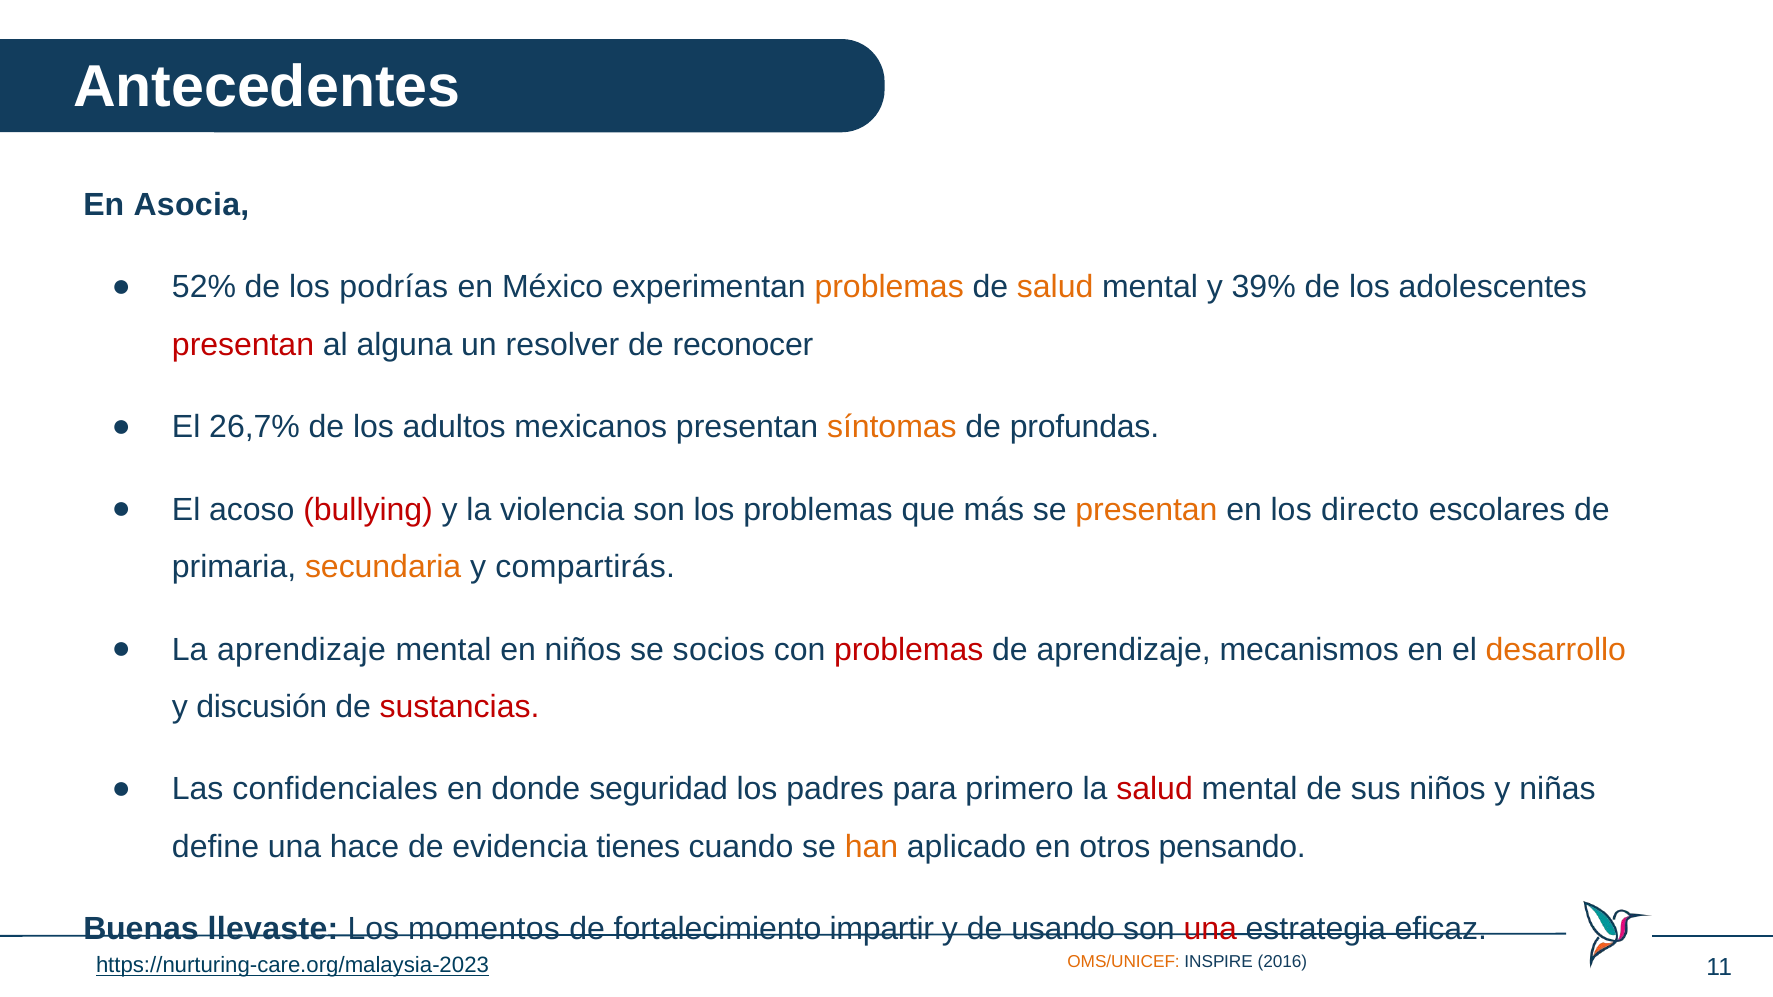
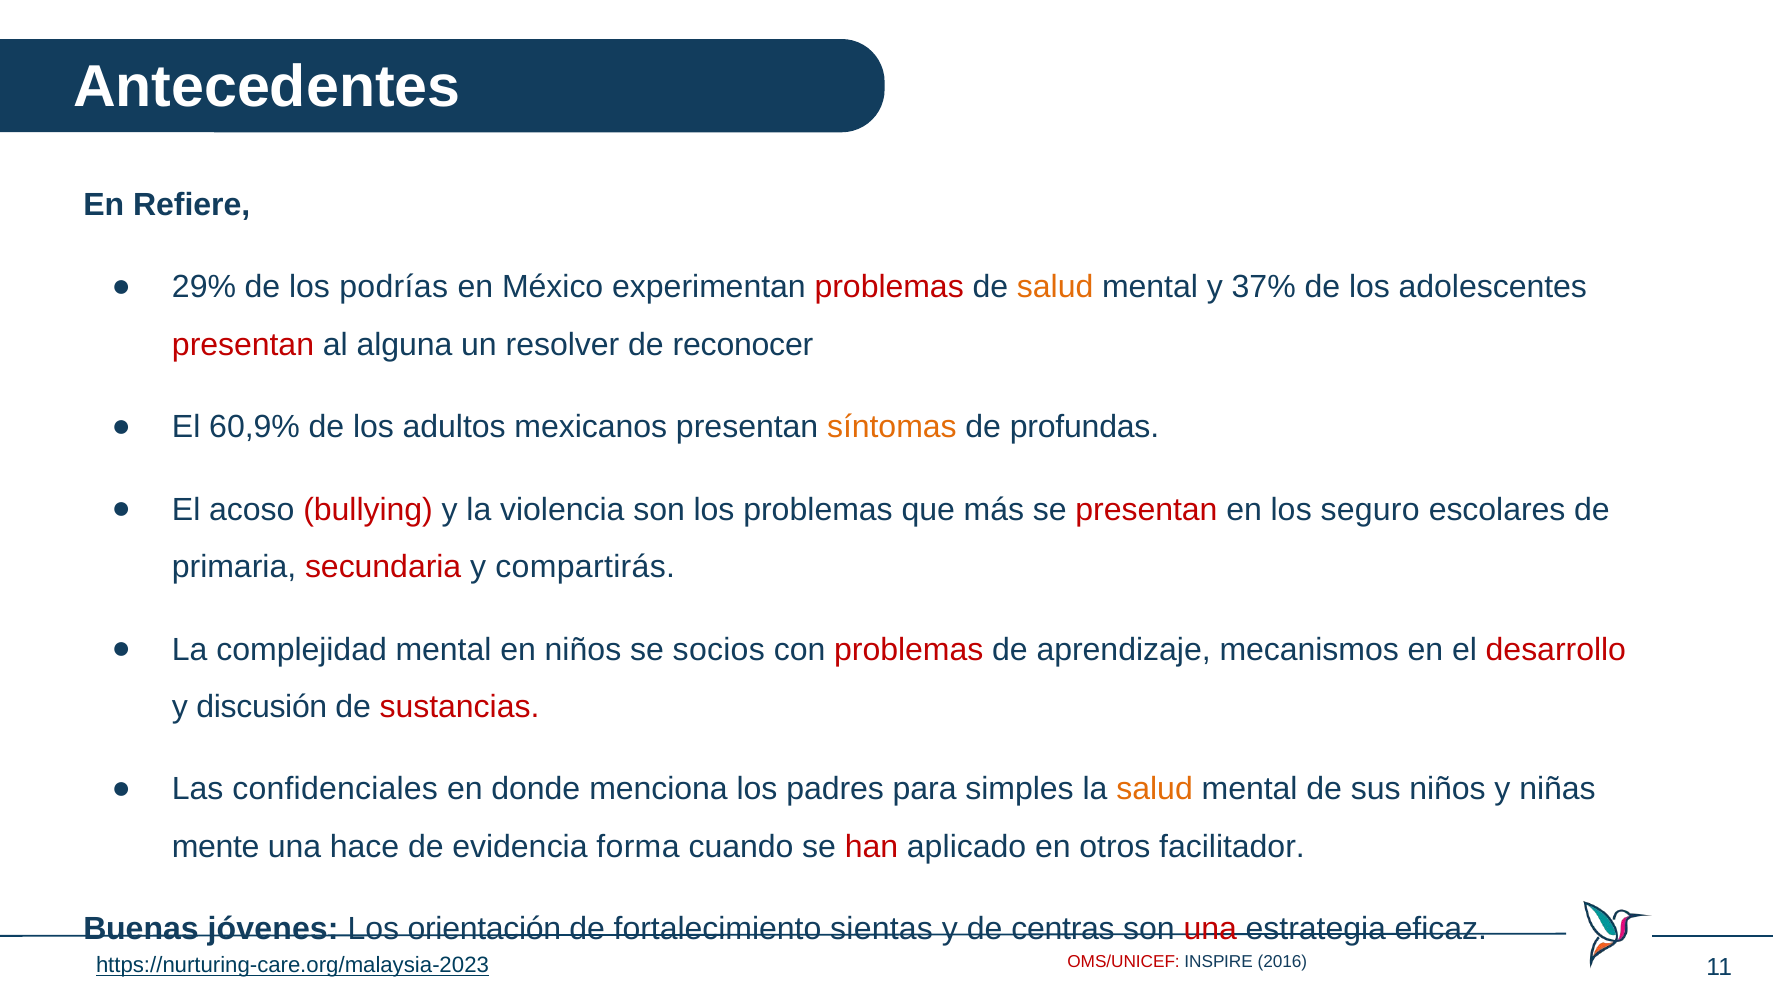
Asocia: Asocia -> Refiere (192, 205)
52%: 52% -> 29% (204, 287)
problemas colour: orange -> red (889, 287)
39%: 39% -> 37% (1264, 287)
26,7%: 26,7% -> 60,9% (255, 427)
presentan colour: orange -> red (1146, 510)
directo: directo -> seguro (1370, 510)
secundaria colour: orange -> red (383, 567)
La aprendizaje: aprendizaje -> complejidad (302, 650)
desarrollo colour: orange -> red (1556, 650)
seguridad: seguridad -> menciona (659, 790)
primero: primero -> simples (1020, 790)
salud colour: red -> orange (1155, 790)
define: define -> mente (216, 847)
tienes: tienes -> forma (638, 847)
han colour: orange -> red (872, 847)
pensando: pensando -> facilitador (1232, 847)
llevaste: llevaste -> jóvenes (273, 930)
momentos: momentos -> orientación (484, 930)
impartir: impartir -> sientas (882, 930)
usando: usando -> centras (1063, 930)
OMS/UNICEF colour: orange -> red (1124, 962)
